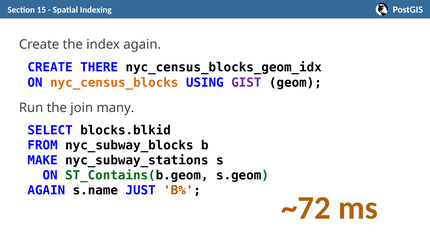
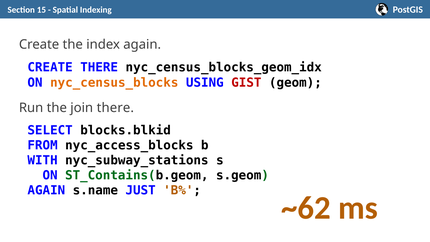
GIST colour: purple -> red (246, 83)
join many: many -> there (115, 108)
nyc_subway_blocks: nyc_subway_blocks -> nyc_access_blocks (129, 145)
MAKE: MAKE -> WITH (43, 160)
~72: ~72 -> ~62 (306, 208)
